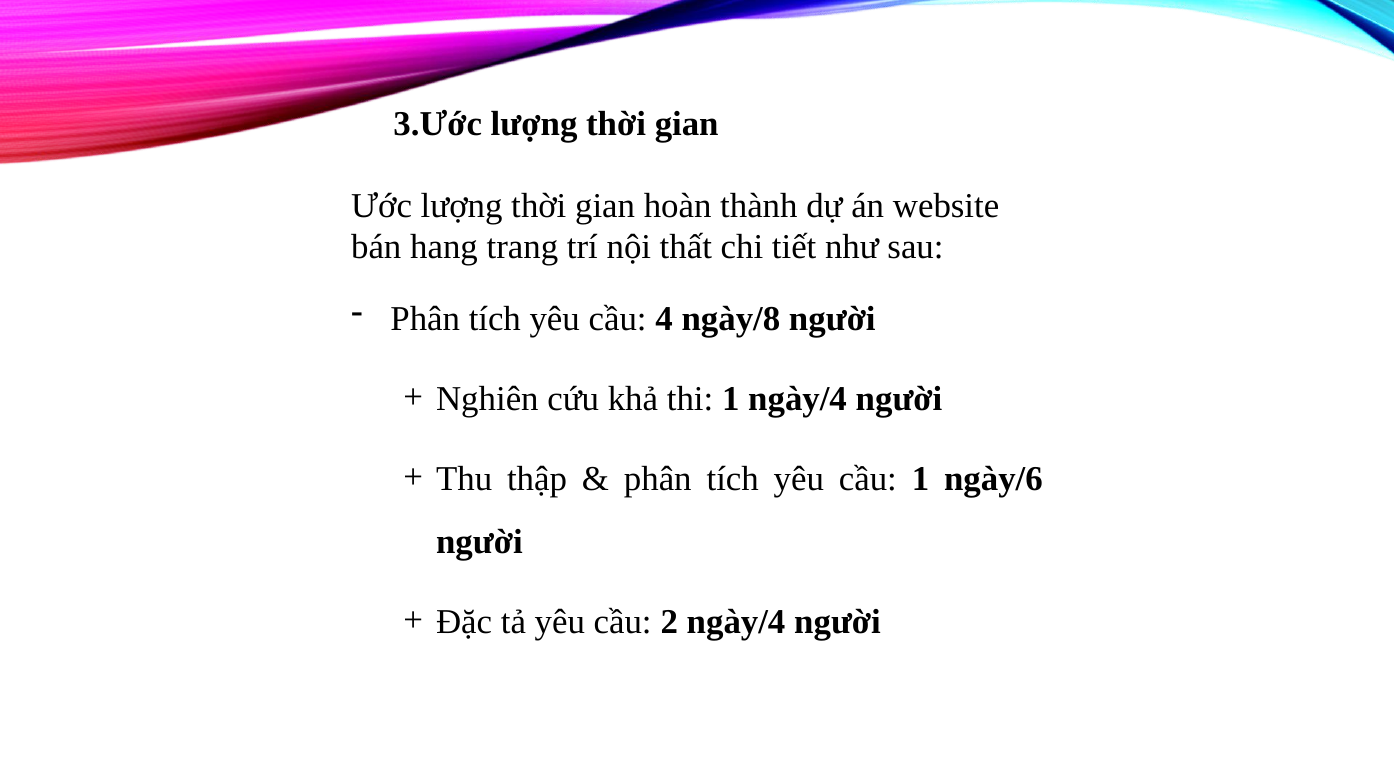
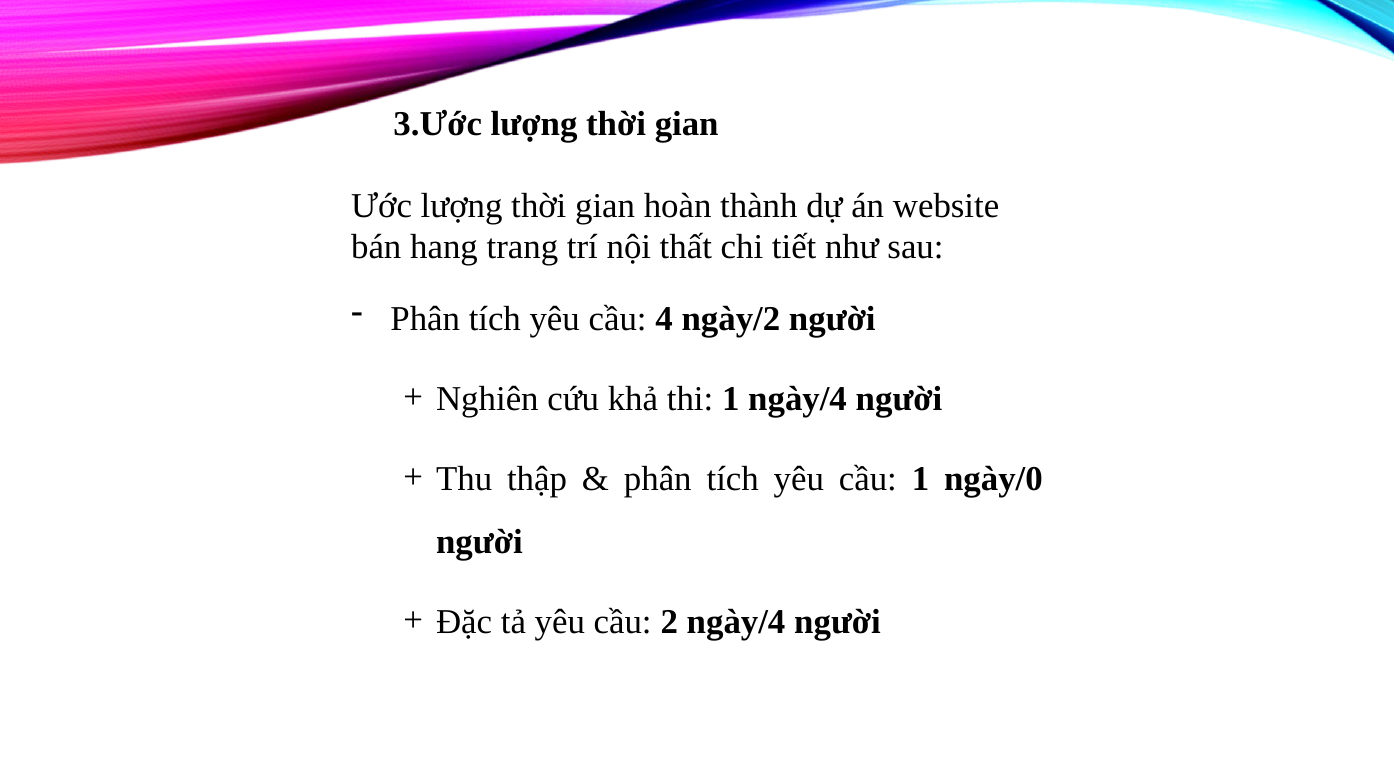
ngày/8: ngày/8 -> ngày/2 (731, 319)
ngày/6: ngày/6 -> ngày/0 (993, 479)
